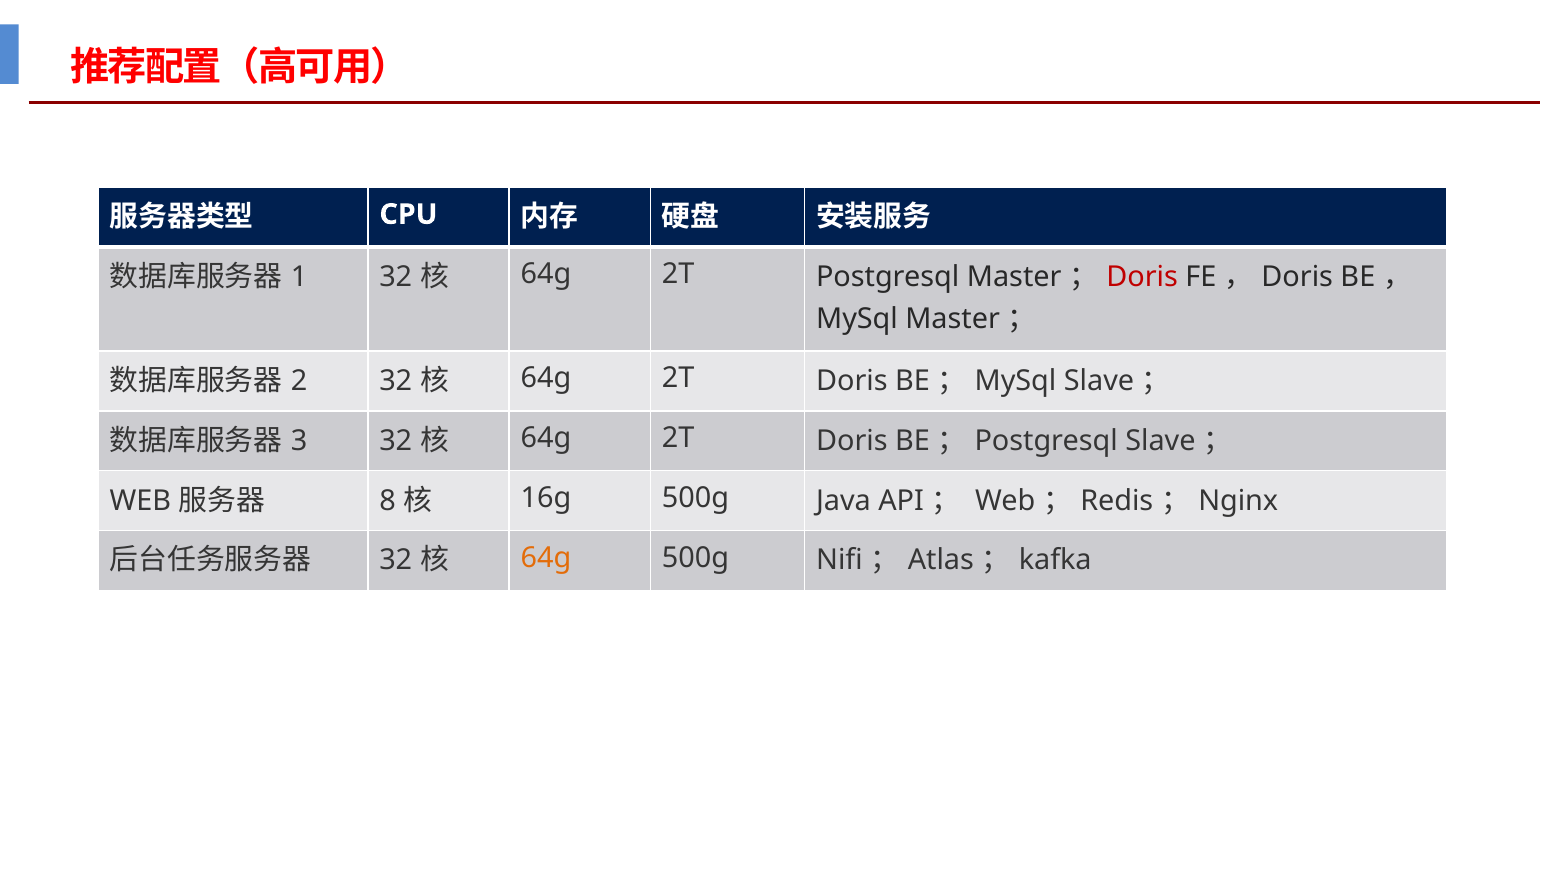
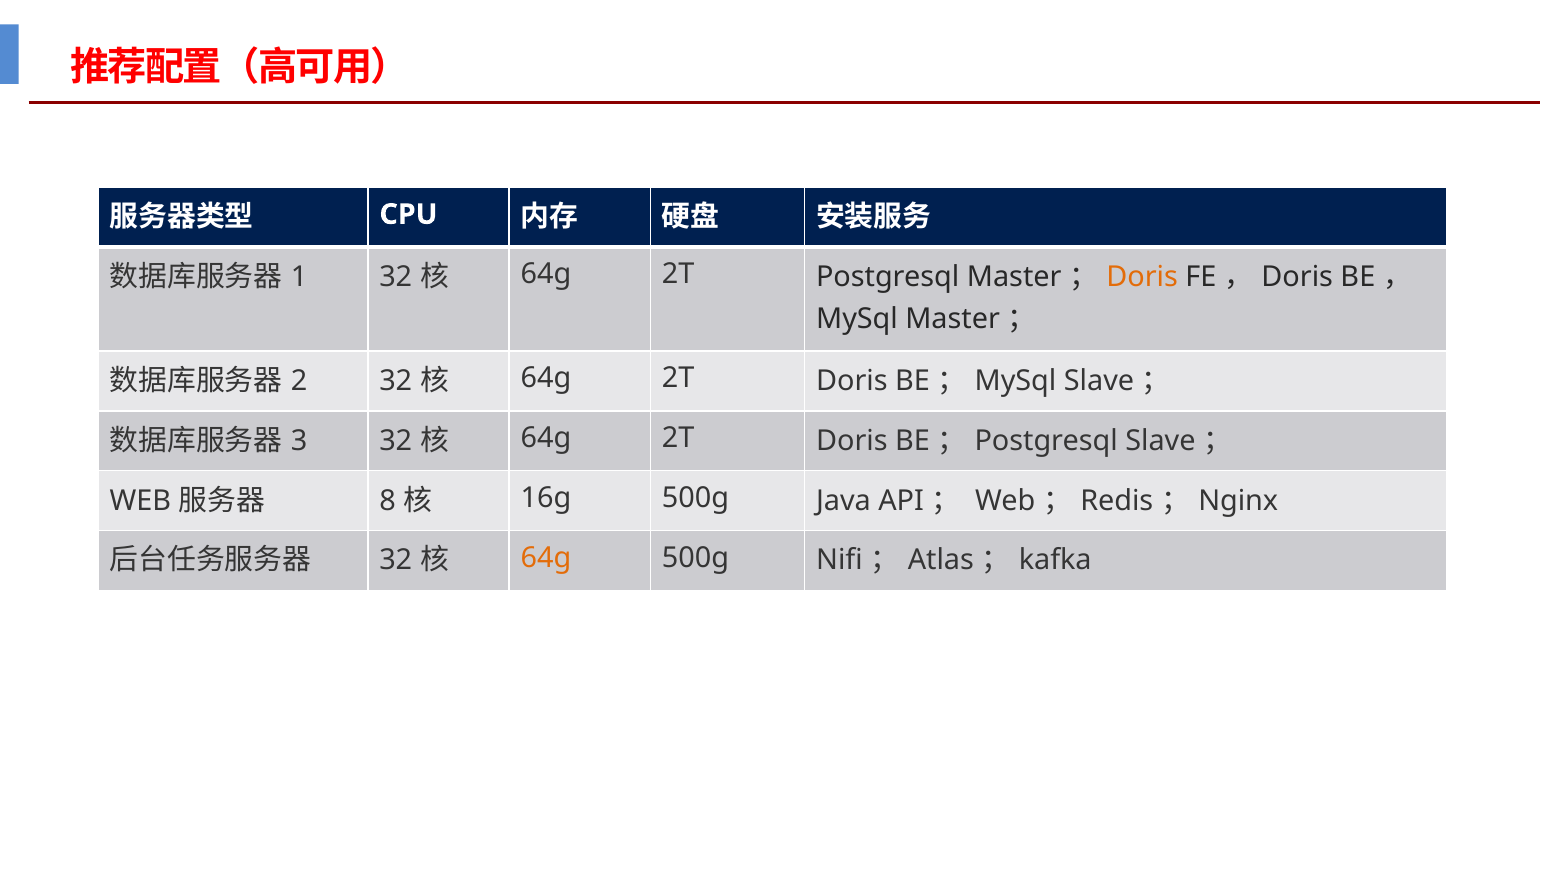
Doris colour: red -> orange (1142, 277)
